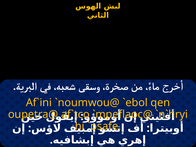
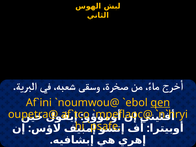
qen underline: none -> present (160, 103)
